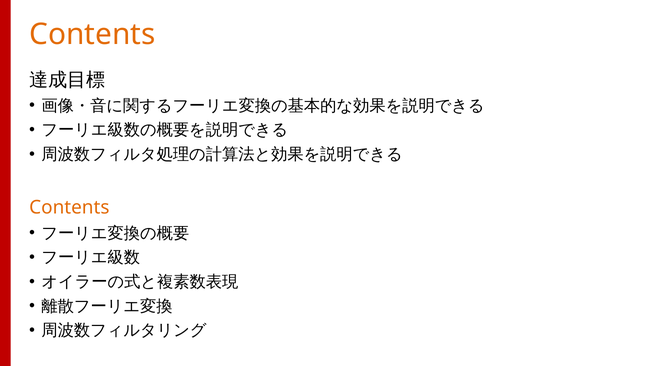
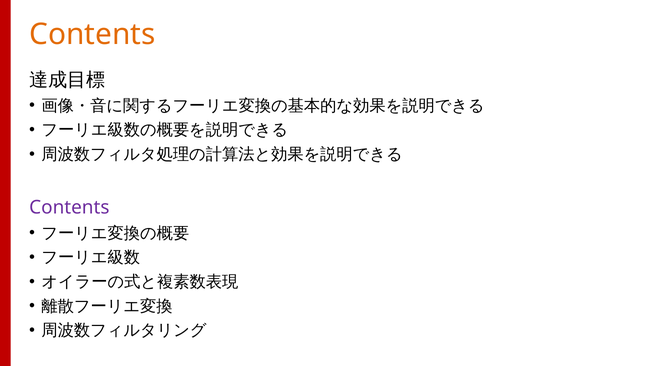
Contents colour: orange -> purple (69, 207)
